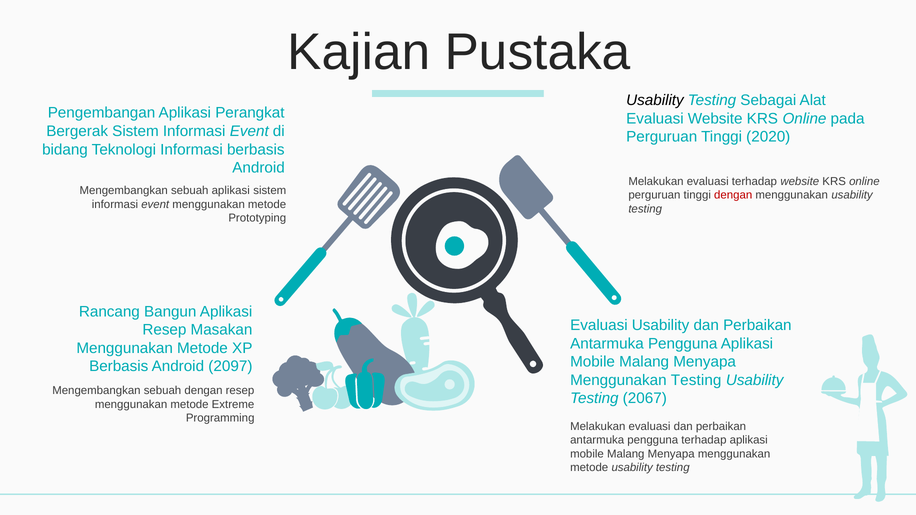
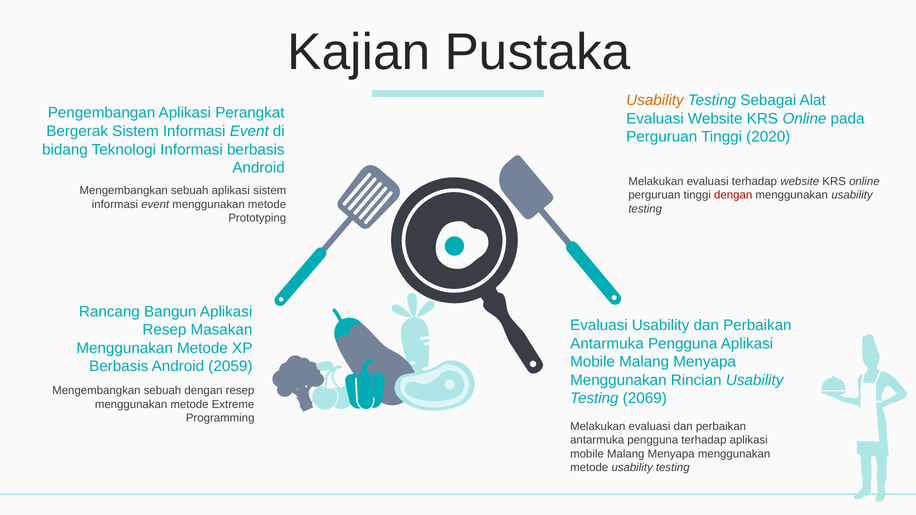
Usability colour: black -> orange (655, 100)
2097: 2097 -> 2059 (230, 367)
Menggunakan Testing: Testing -> Rincian (696, 380)
2067: 2067 -> 2069 (645, 399)
